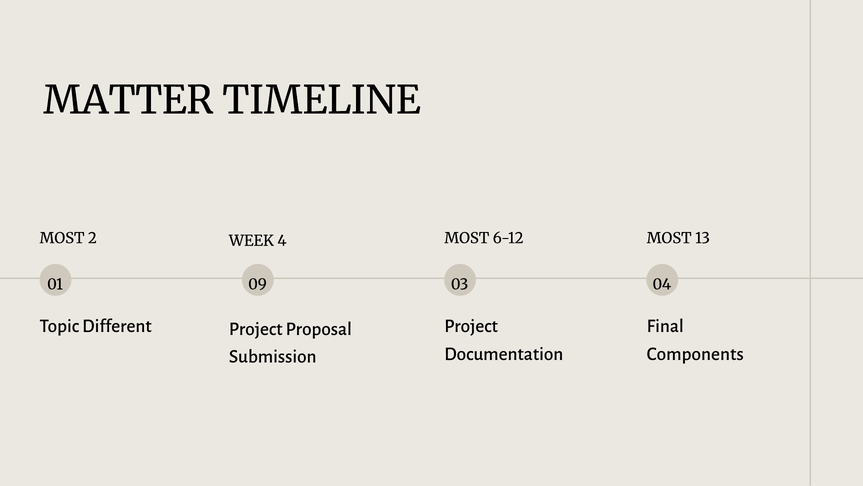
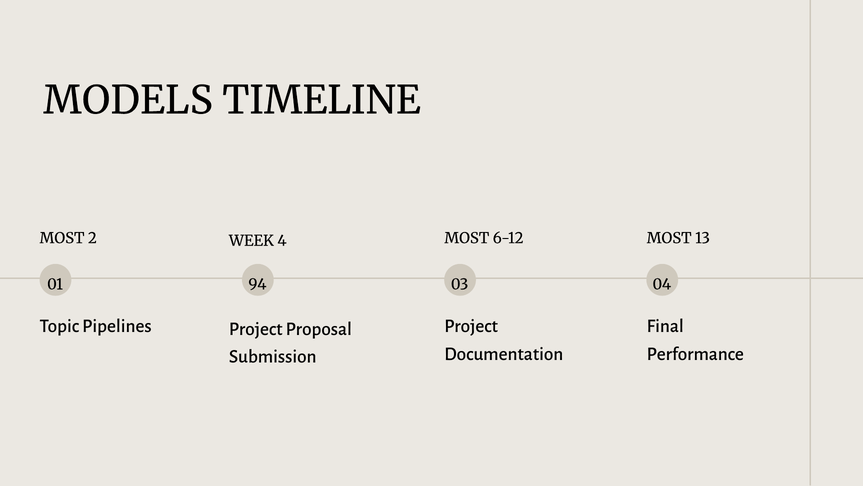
MATTER: MATTER -> MODELS (128, 101)
09: 09 -> 94 (257, 284)
Different: Different -> Pipelines (117, 326)
Components: Components -> Performance (695, 353)
